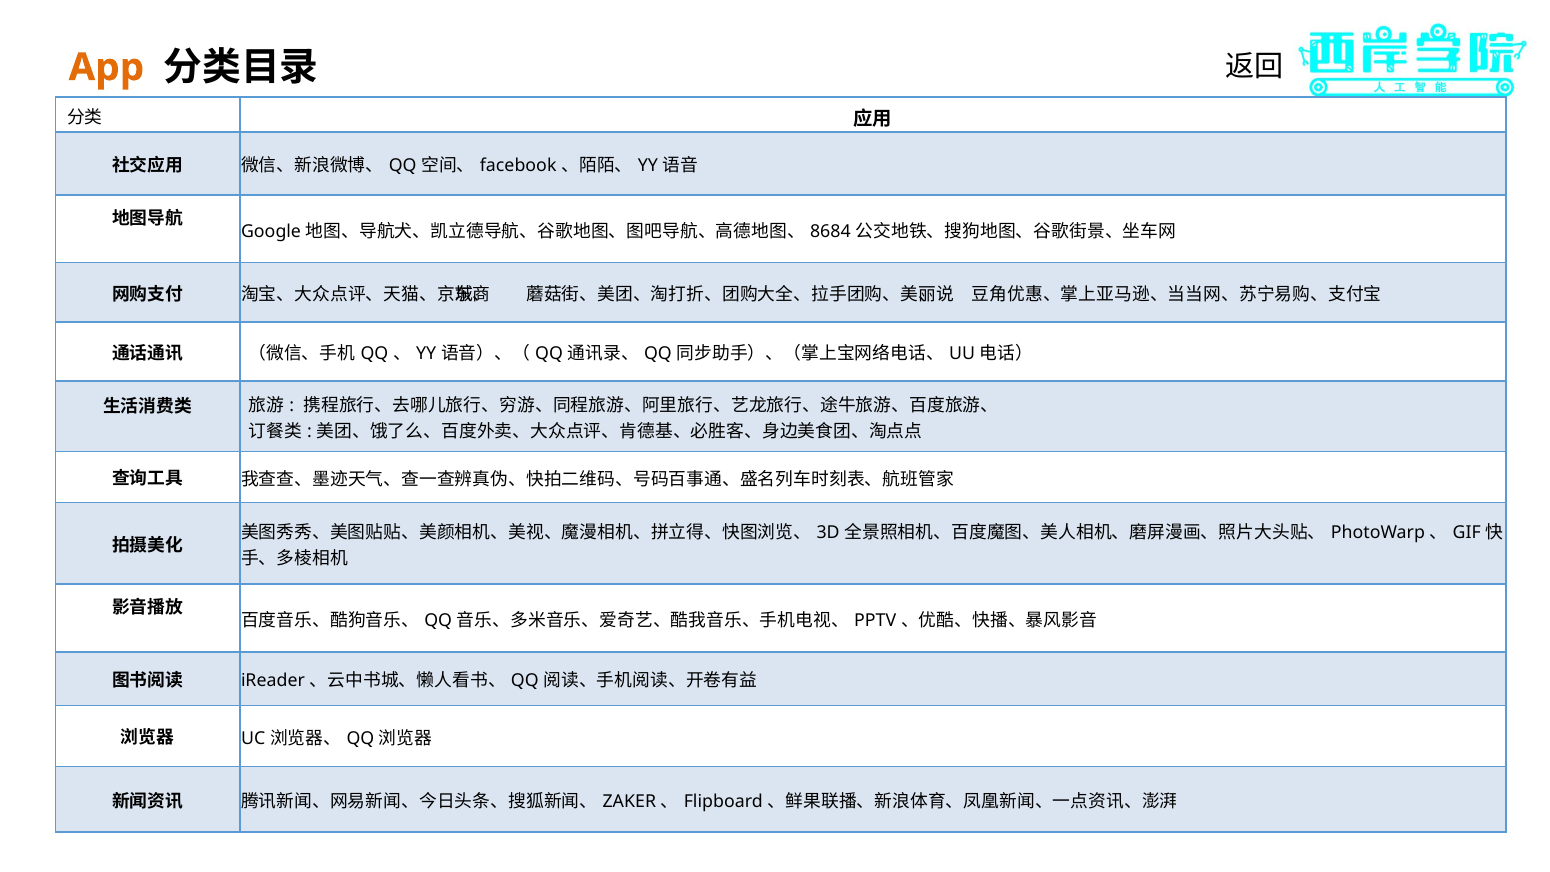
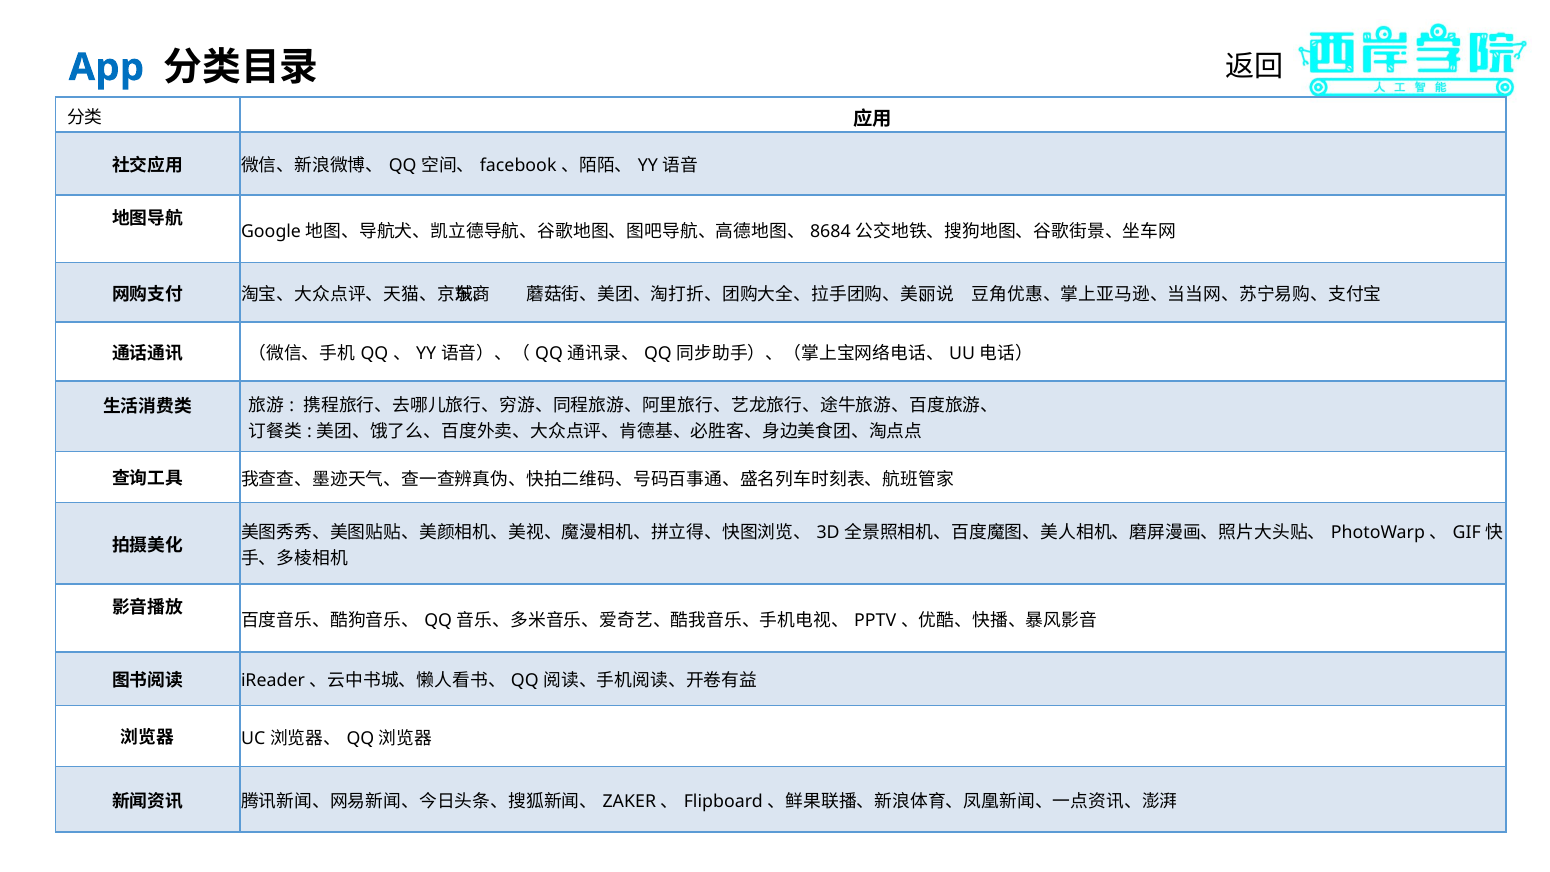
App colour: orange -> blue (106, 67)
